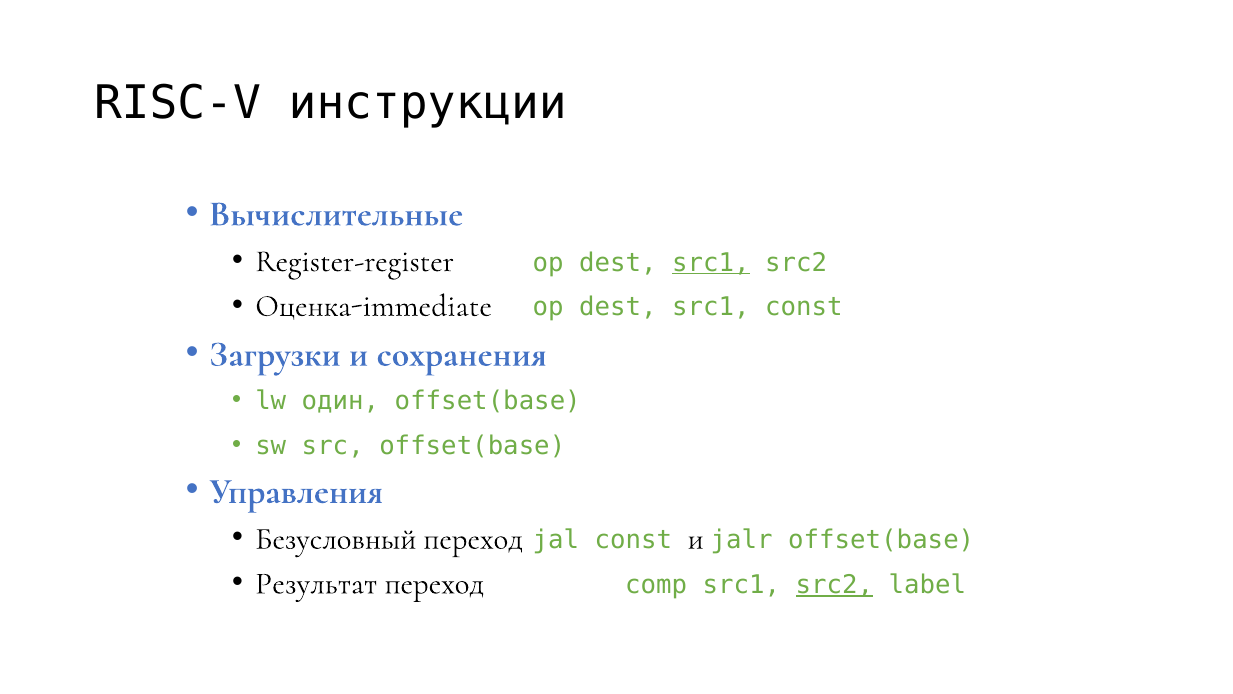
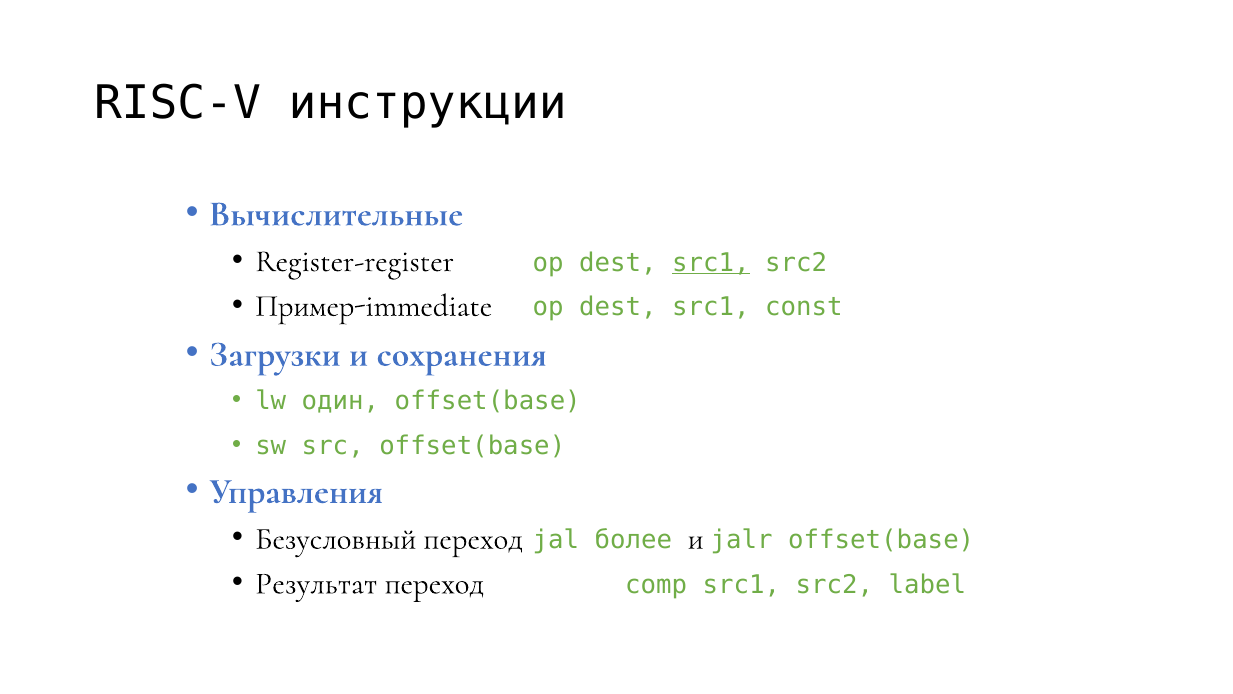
Оценка-immediate: Оценка-immediate -> Пример-immediate (374, 305)
jal const: const -> более (633, 540)
src2 underline: present -> none (834, 584)
